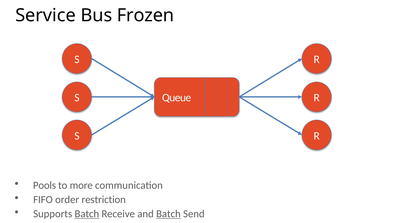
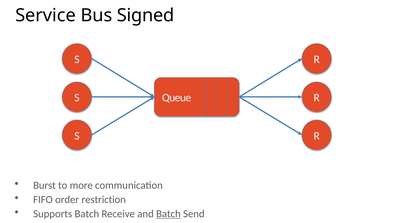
Frozen: Frozen -> Signed (146, 15)
Pools: Pools -> Burst (45, 185)
Batch underline: present -> none (87, 214)
